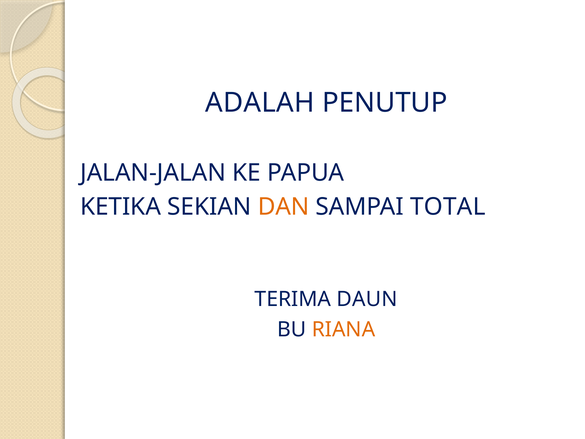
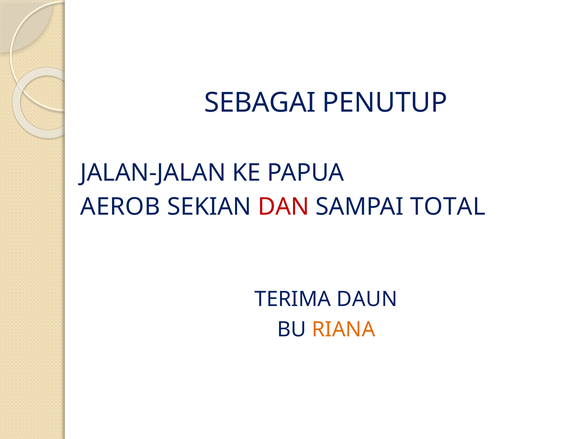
ADALAH: ADALAH -> SEBAGAI (260, 103)
KETIKA: KETIKA -> AEROB (120, 207)
DAN colour: orange -> red (284, 207)
